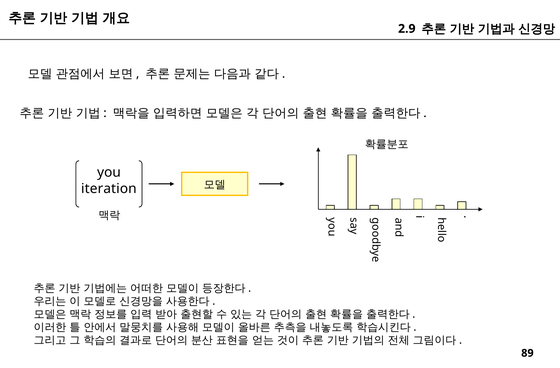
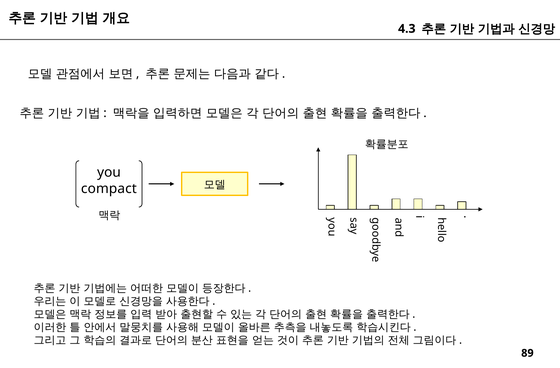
2.9: 2.9 -> 4.3 (407, 29)
iteration: iteration -> compact (109, 189)
